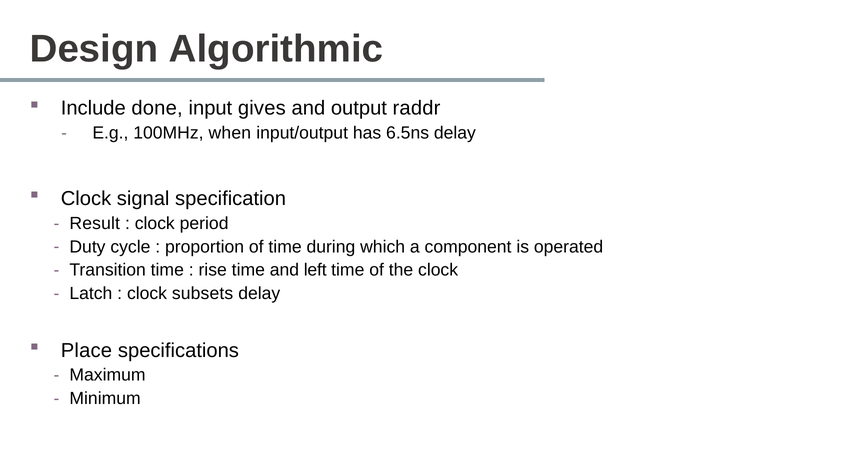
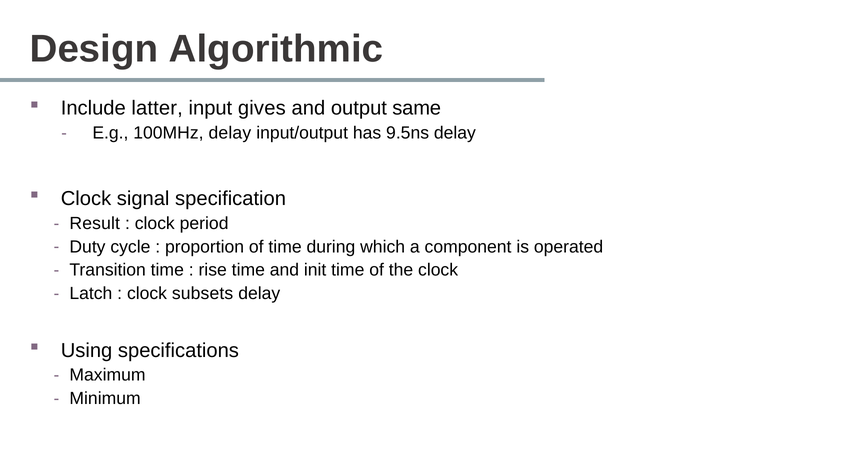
done: done -> latter (157, 108)
raddr: raddr -> same (417, 108)
100MHz when: when -> delay (230, 133)
6.5ns: 6.5ns -> 9.5ns (408, 133)
left: left -> init (315, 270)
Place: Place -> Using (87, 350)
